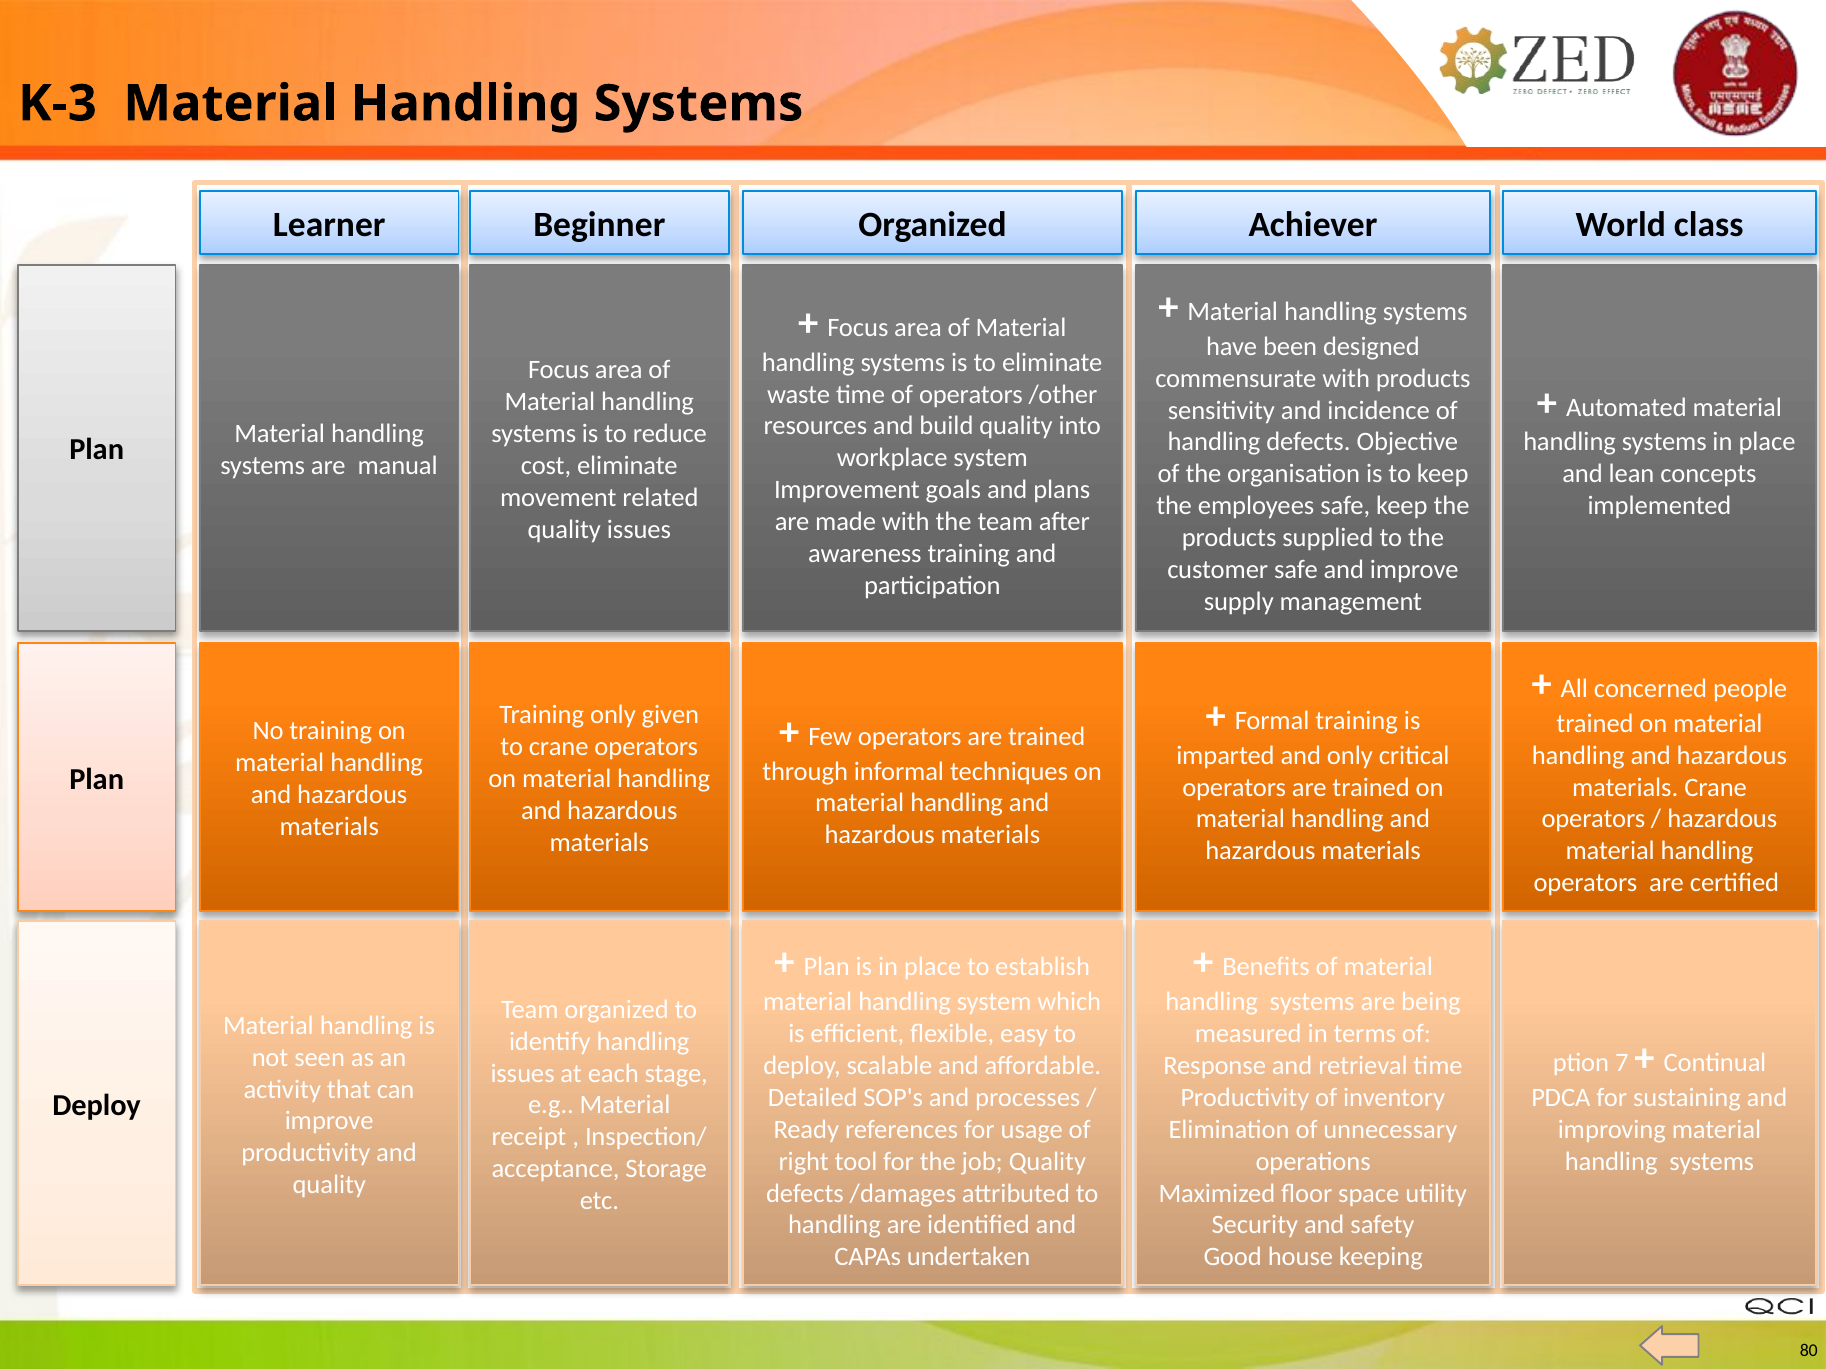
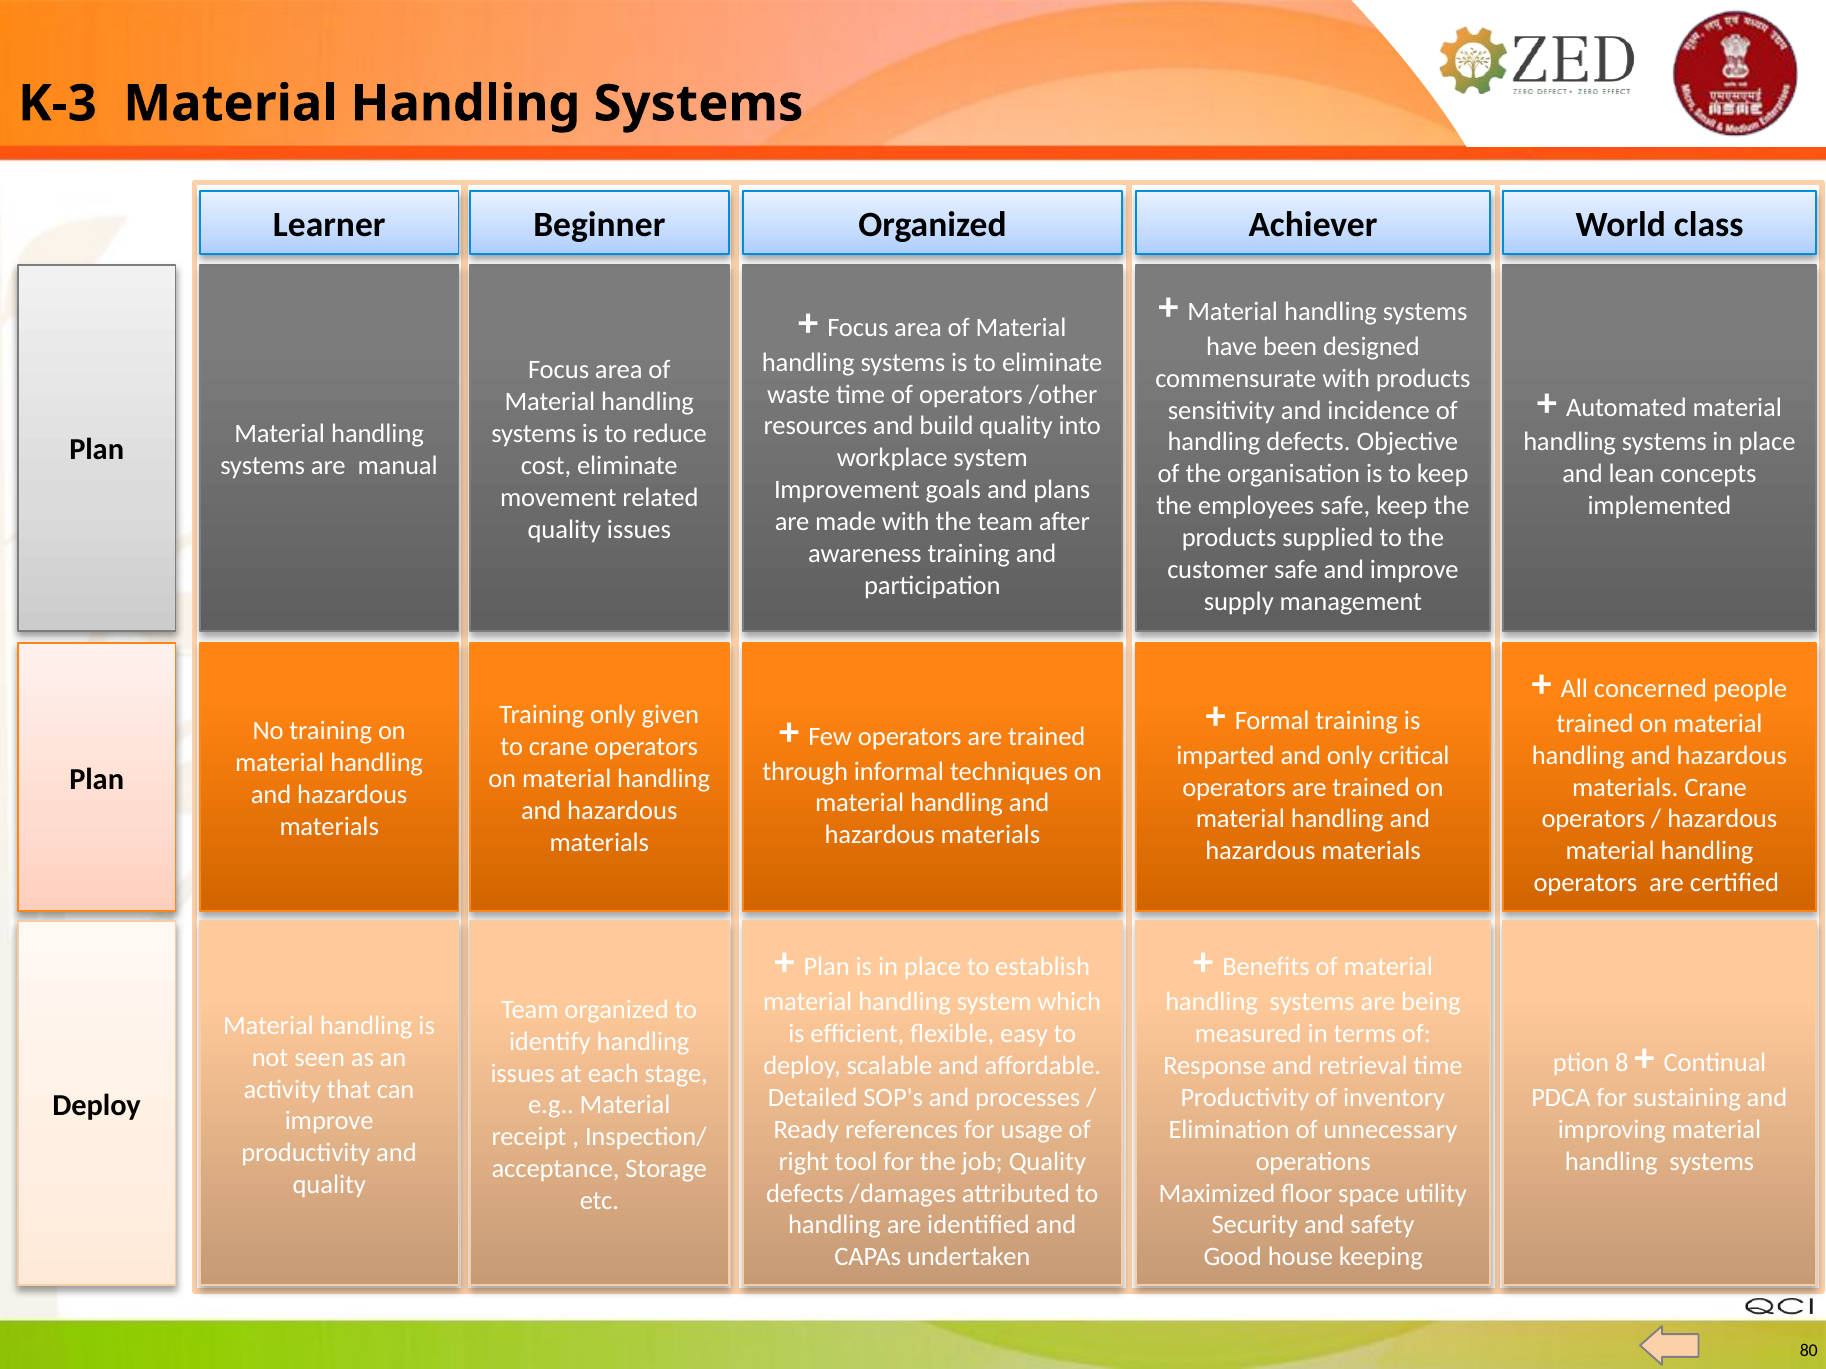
7: 7 -> 8 (1622, 1063)
